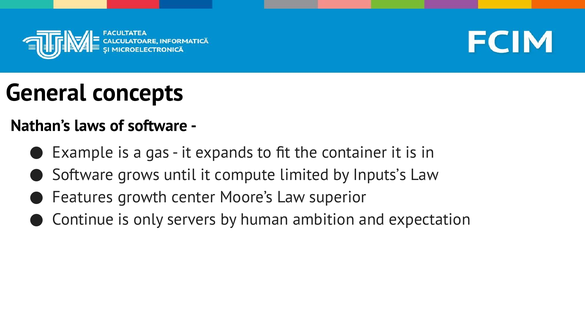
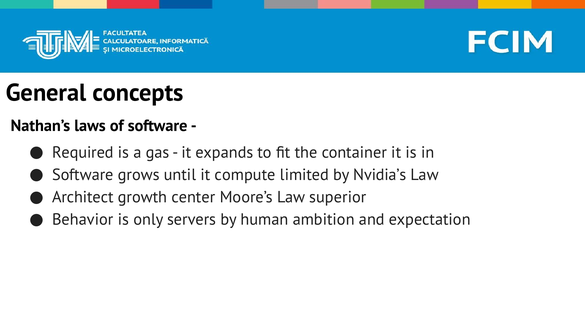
Example: Example -> Required (83, 152)
Inputs’s: Inputs’s -> Nvidia’s (380, 175)
Features: Features -> Architect (83, 197)
Continue: Continue -> Behavior (83, 220)
